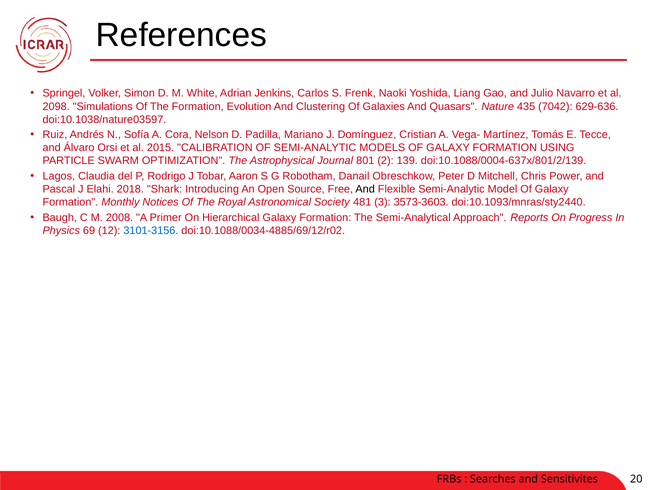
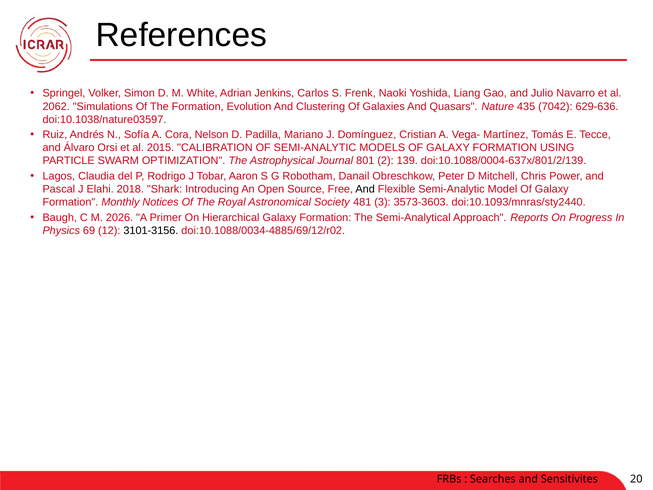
2098: 2098 -> 2062 (56, 106)
2008: 2008 -> 2026 (120, 217)
3101-3156 colour: blue -> black (151, 230)
